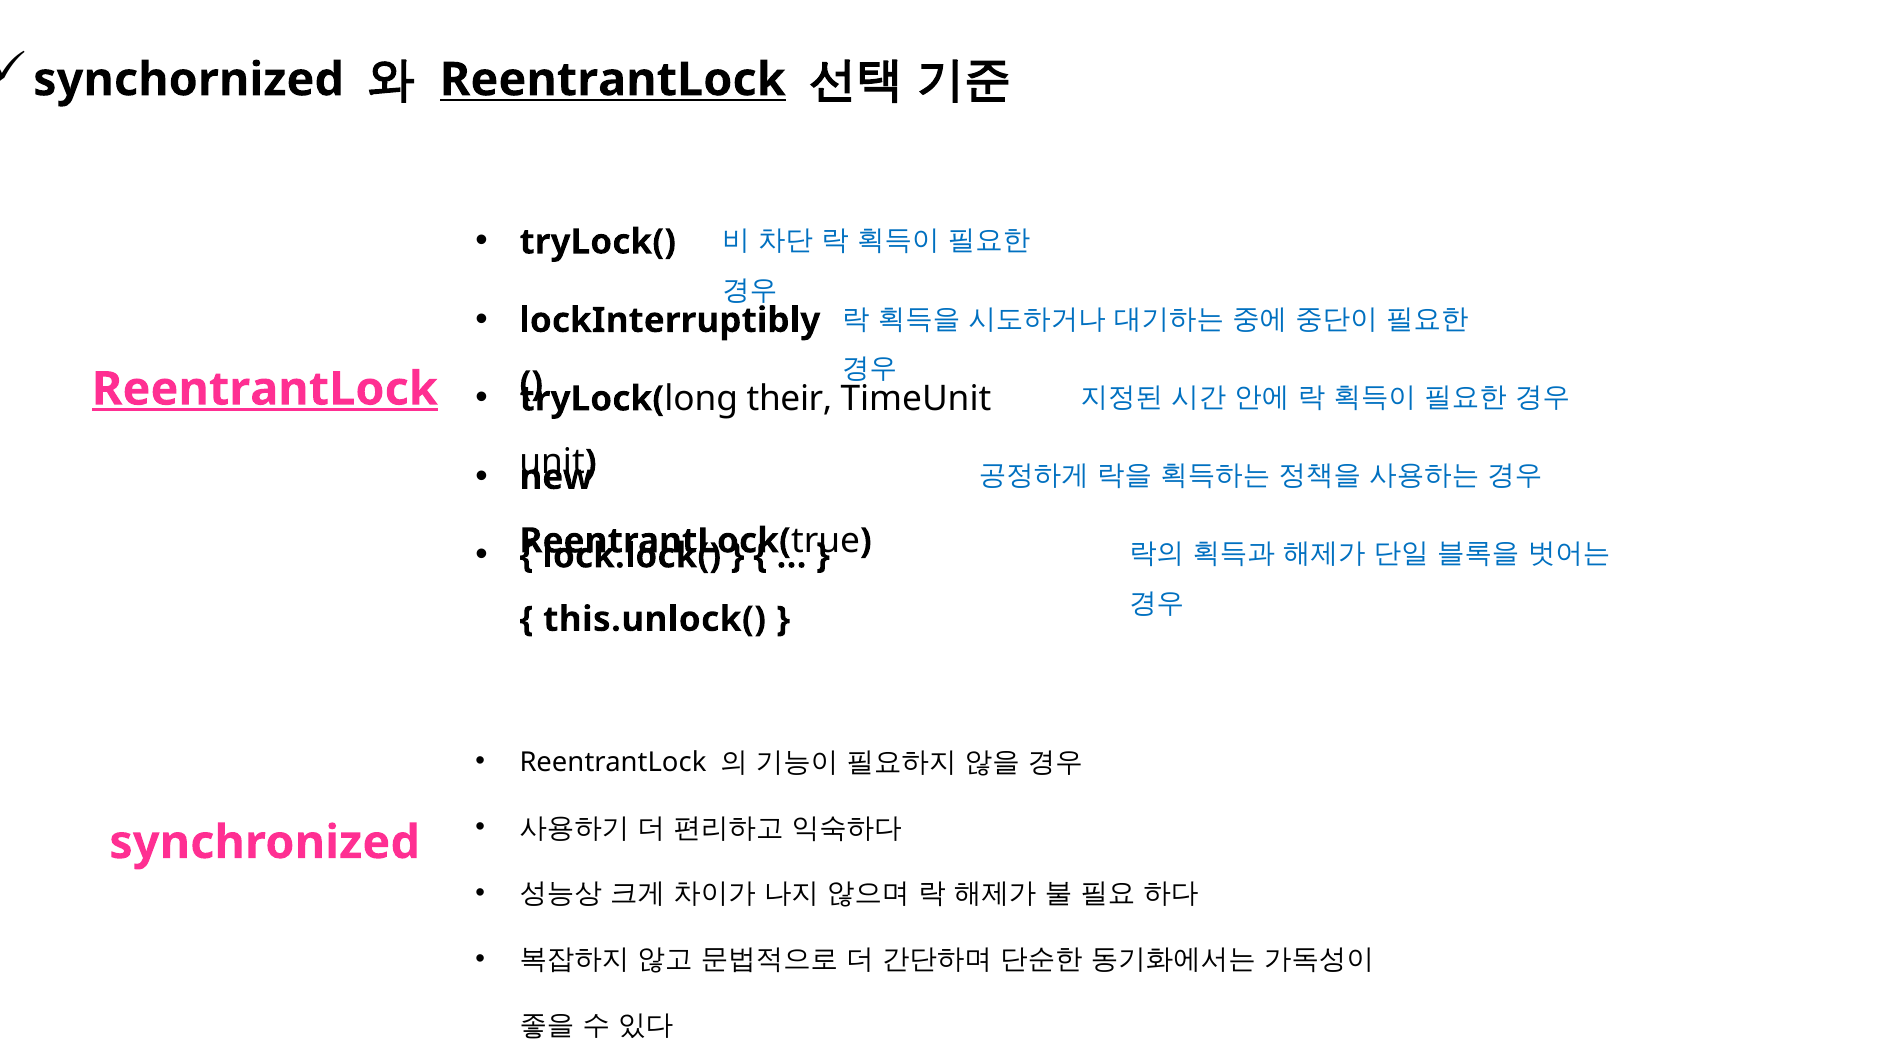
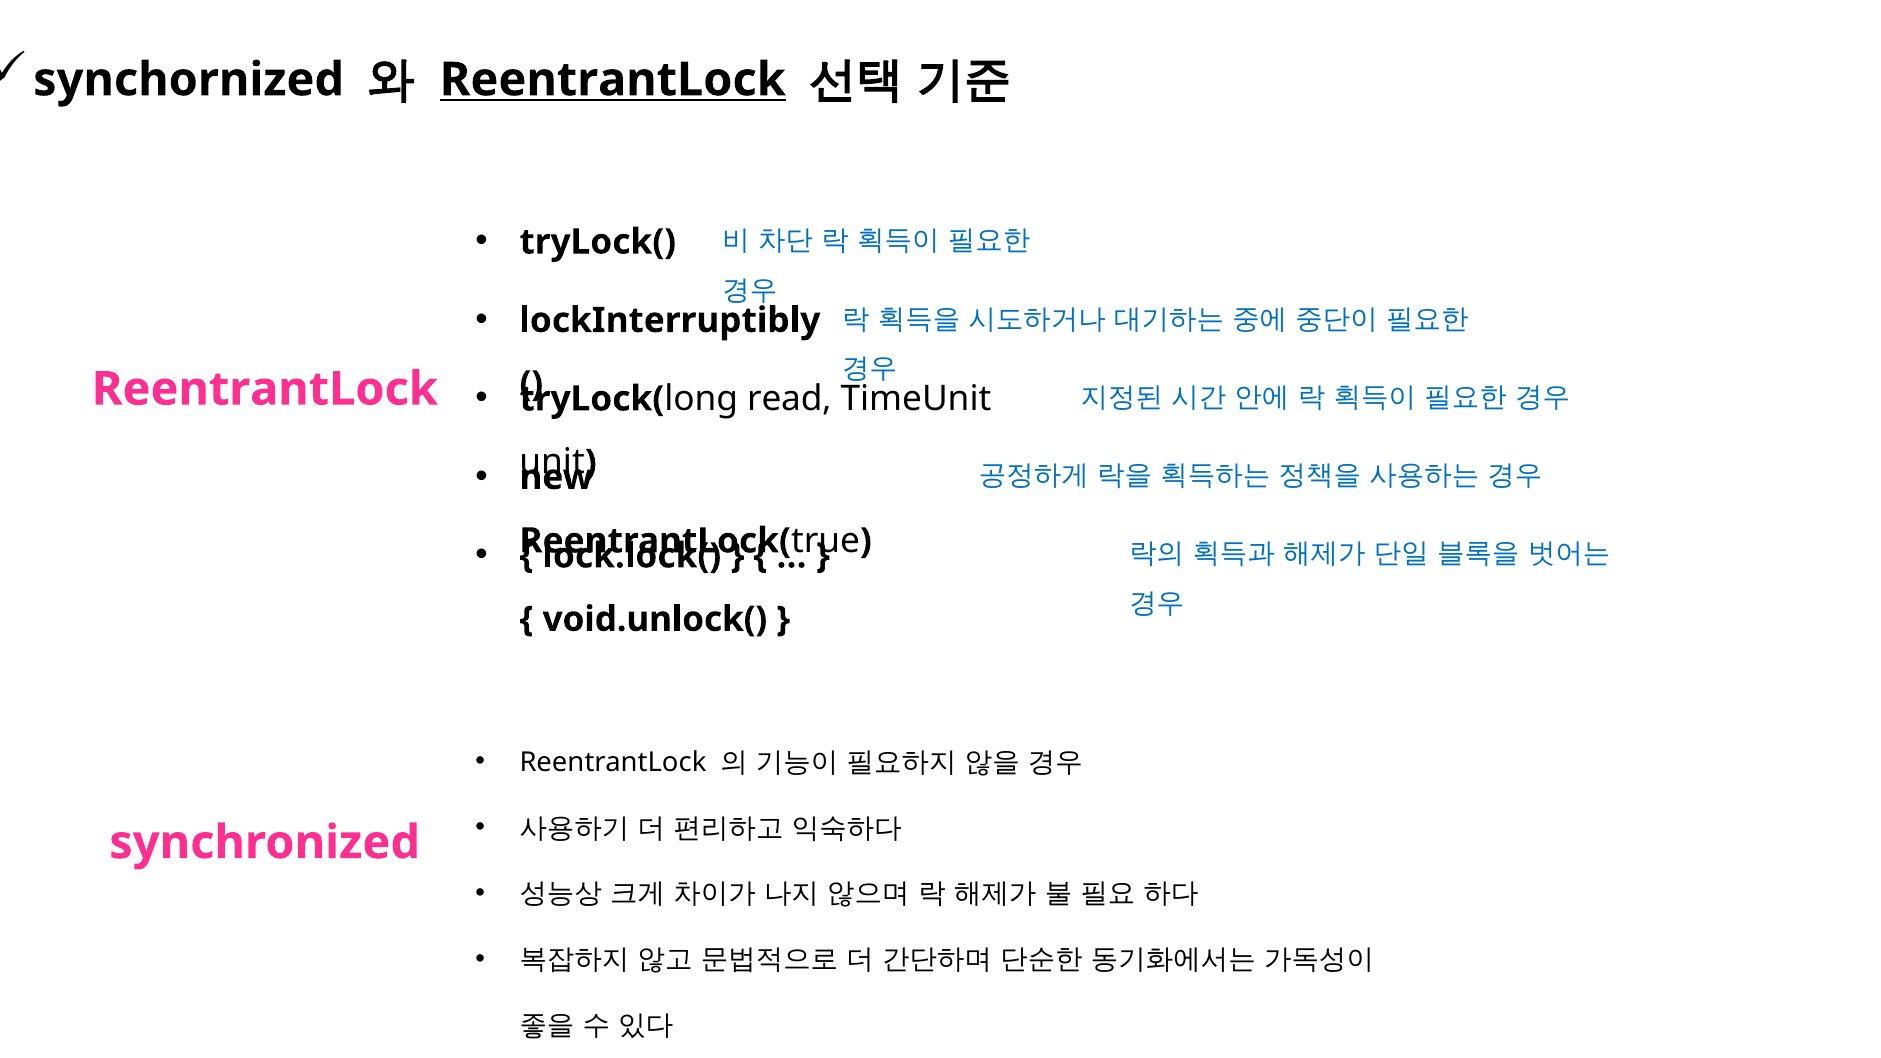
their: their -> read (789, 399)
ReentrantLock underline: present -> none (265, 389)
this.unlock(: this.unlock( -> void.unlock( (655, 619)
